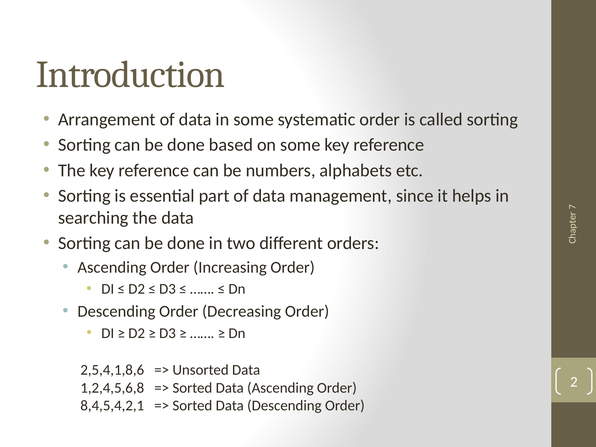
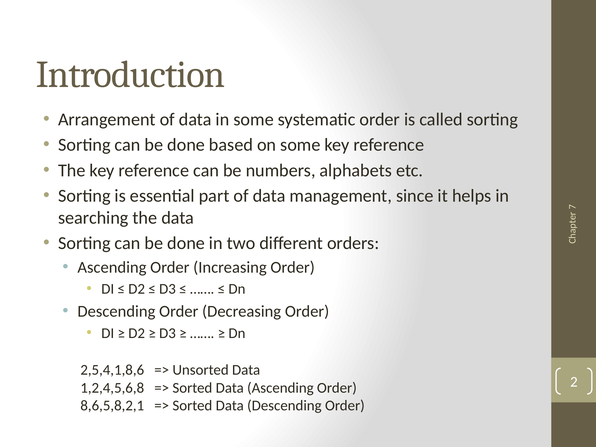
8,4,5,4,2,1: 8,4,5,4,2,1 -> 8,6,5,8,2,1 (112, 406)
